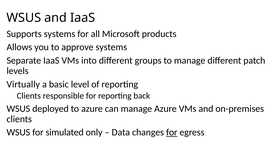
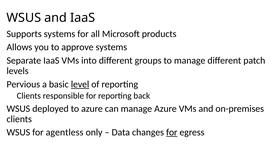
Virtually: Virtually -> Pervious (23, 84)
level underline: none -> present (80, 84)
simulated: simulated -> agentless (65, 132)
